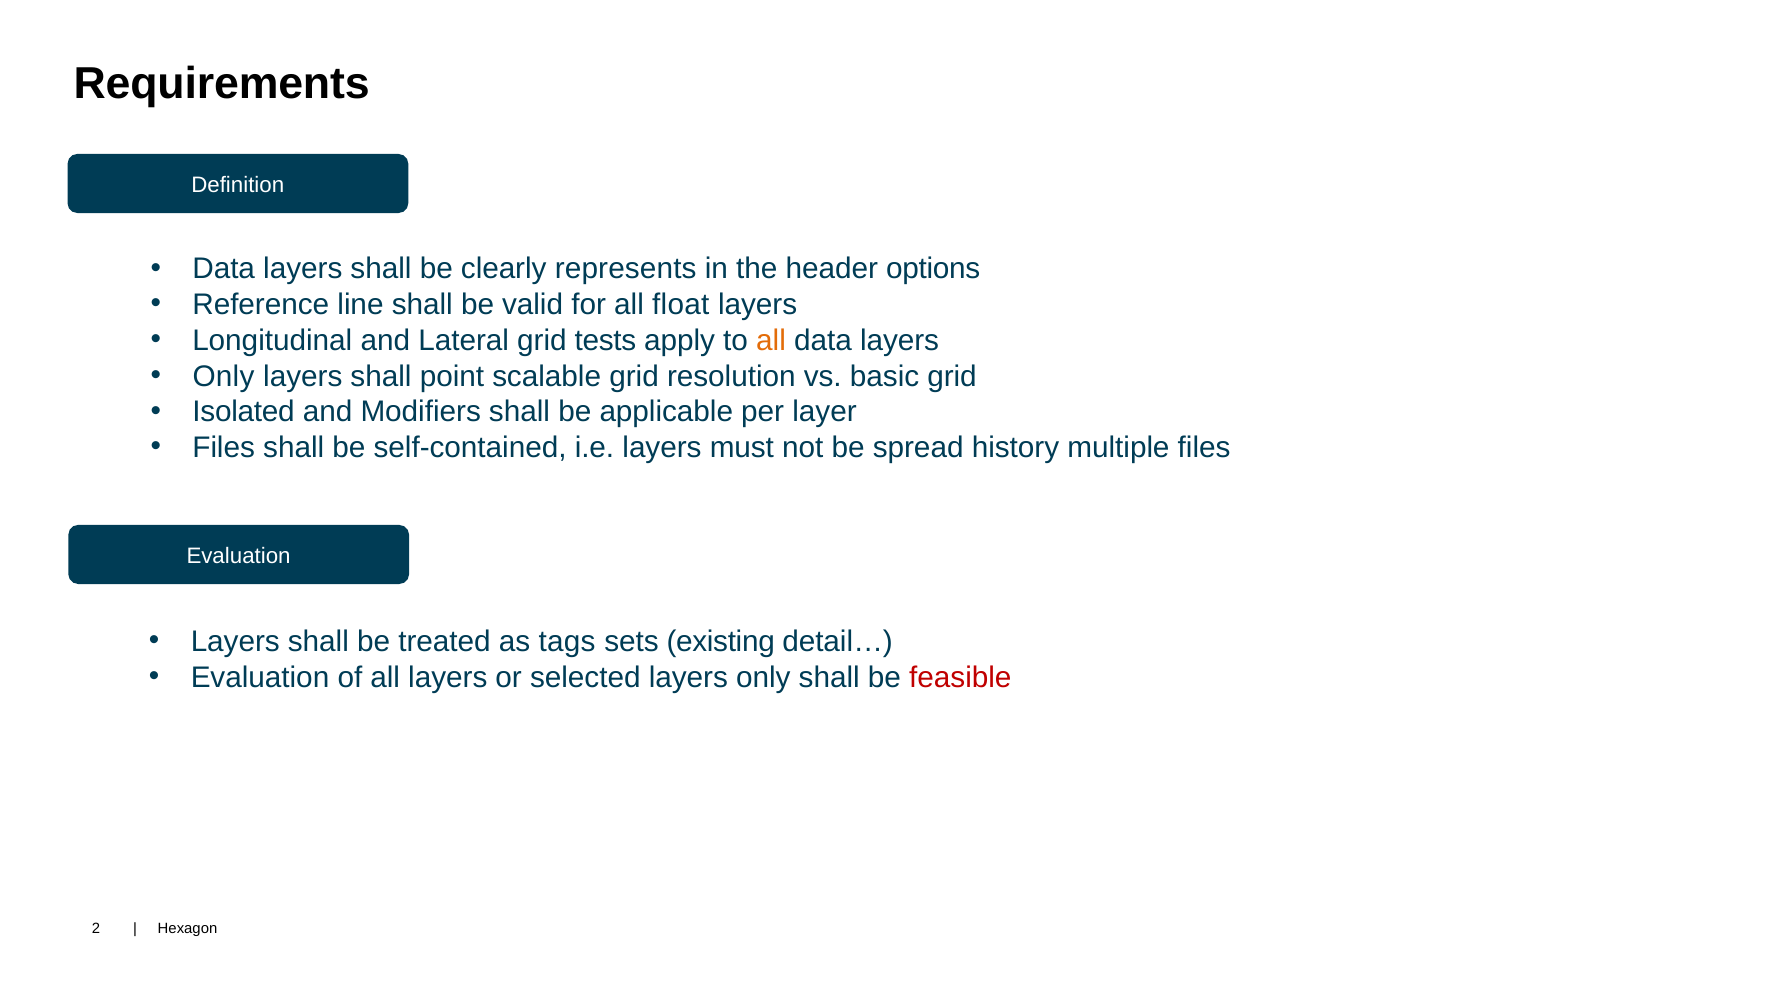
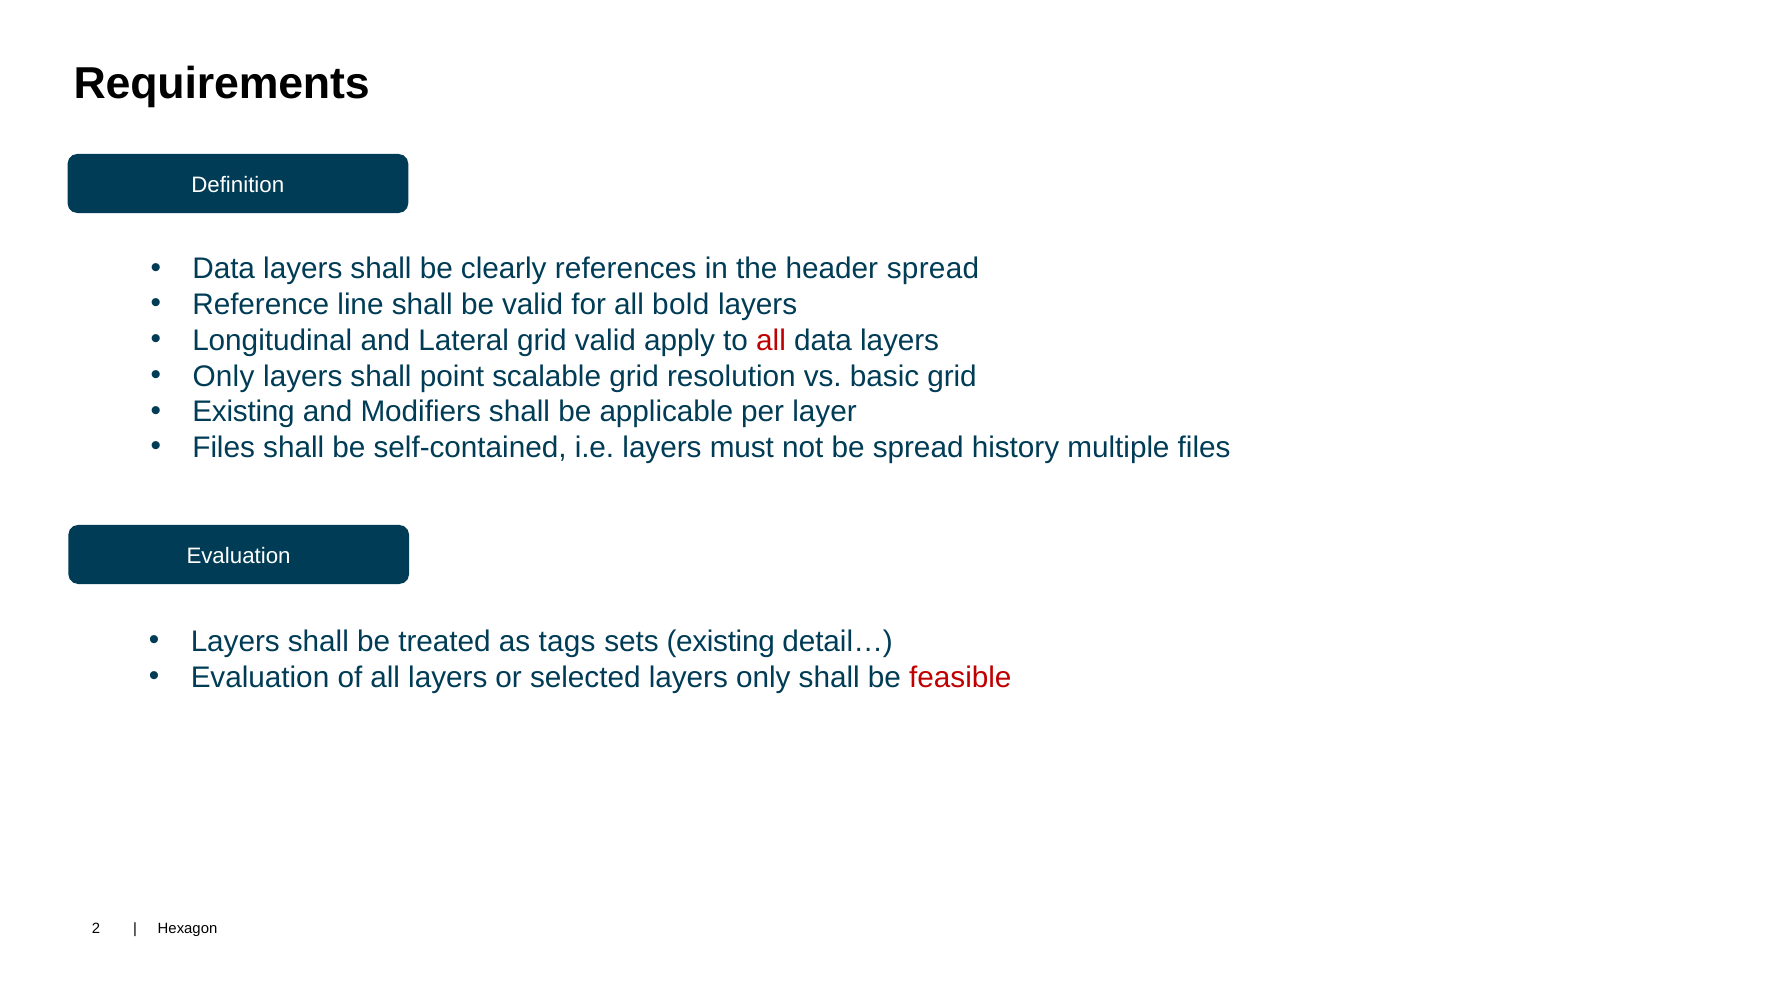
represents: represents -> references (626, 269)
header options: options -> spread (933, 269)
float: float -> bold (681, 305)
grid tests: tests -> valid (605, 340)
all colour: orange -> red (771, 340)
Isolated: Isolated -> Existing (244, 412)
